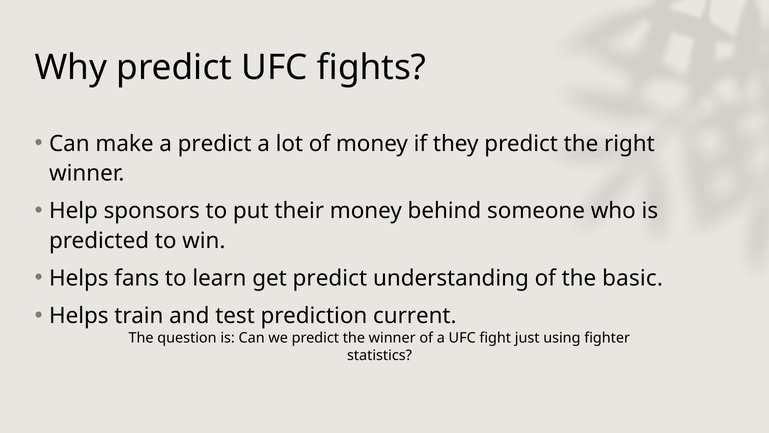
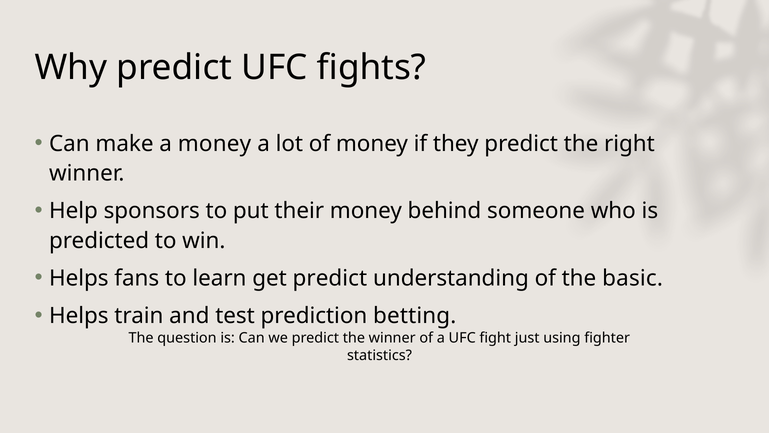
a predict: predict -> money (214, 144)
current: current -> betting (415, 316)
